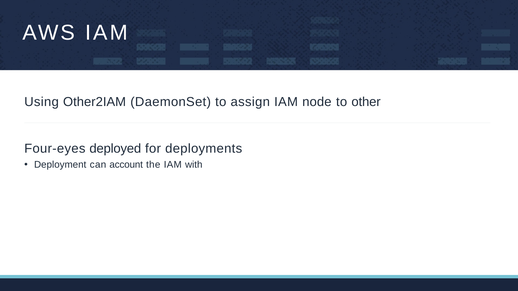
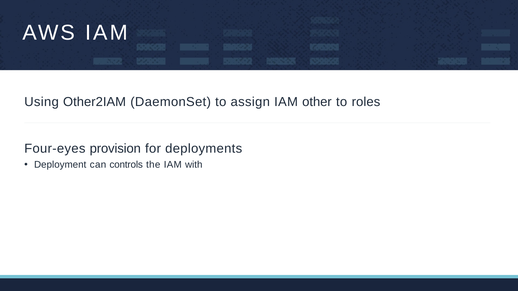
node: node -> other (317, 102)
other: other -> roles (366, 102)
deployed: deployed -> provision (115, 149)
account: account -> controls (126, 165)
